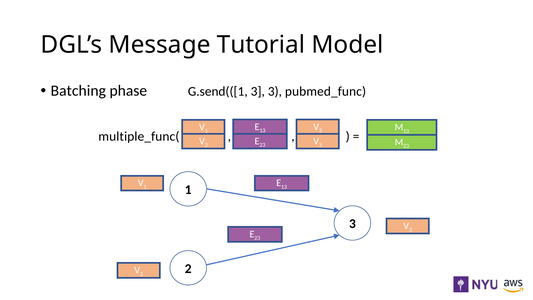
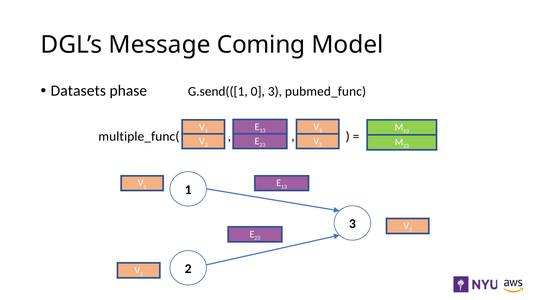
Tutorial: Tutorial -> Coming (261, 45)
Batching: Batching -> Datasets (78, 91)
G.send(([1 3: 3 -> 0 (258, 91)
